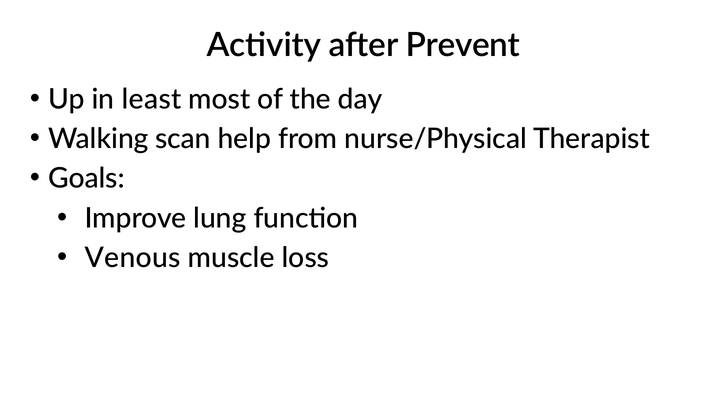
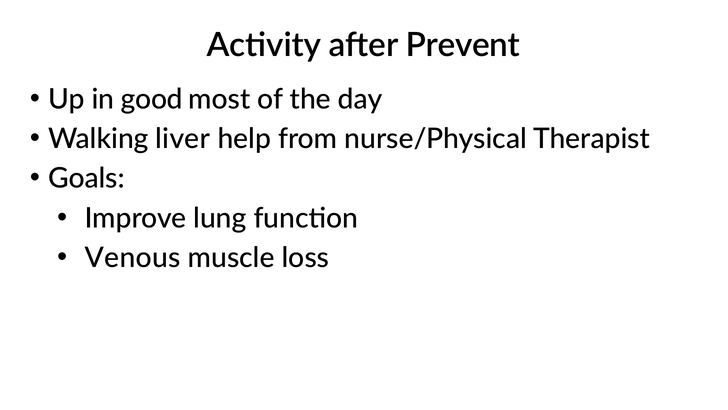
least: least -> good (152, 99)
scan: scan -> liver (183, 139)
